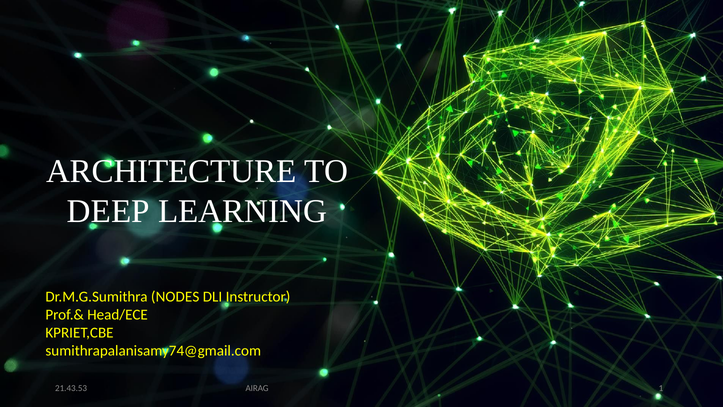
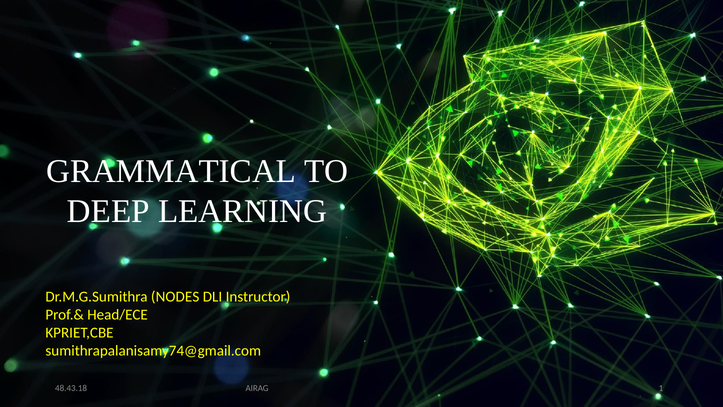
ARCHITECTURE: ARCHITECTURE -> GRAMMATICAL (171, 171)
21.43.53: 21.43.53 -> 48.43.18 (71, 388)
